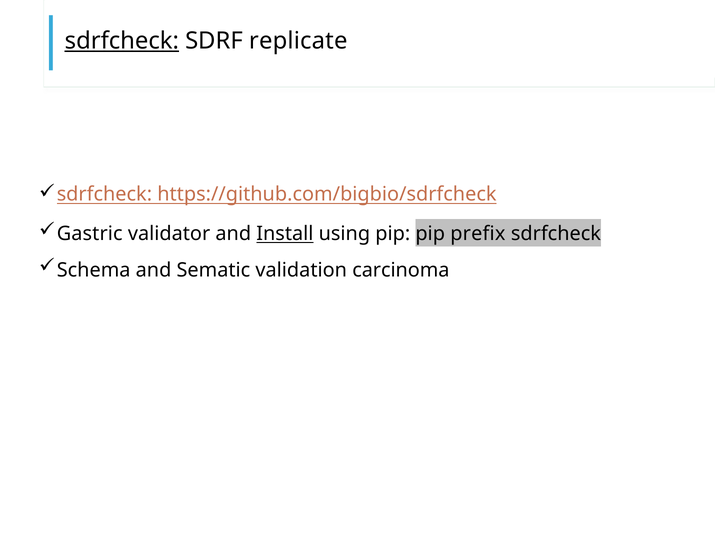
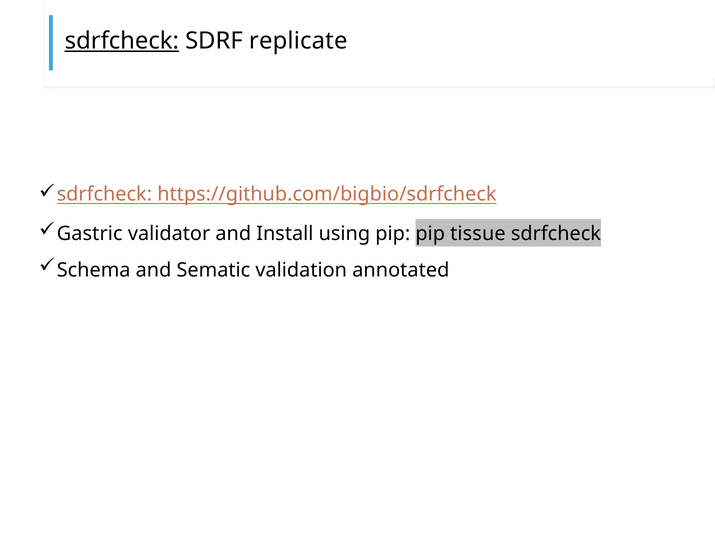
Install underline: present -> none (285, 233)
prefix: prefix -> tissue (478, 233)
carcinoma: carcinoma -> annotated (401, 270)
